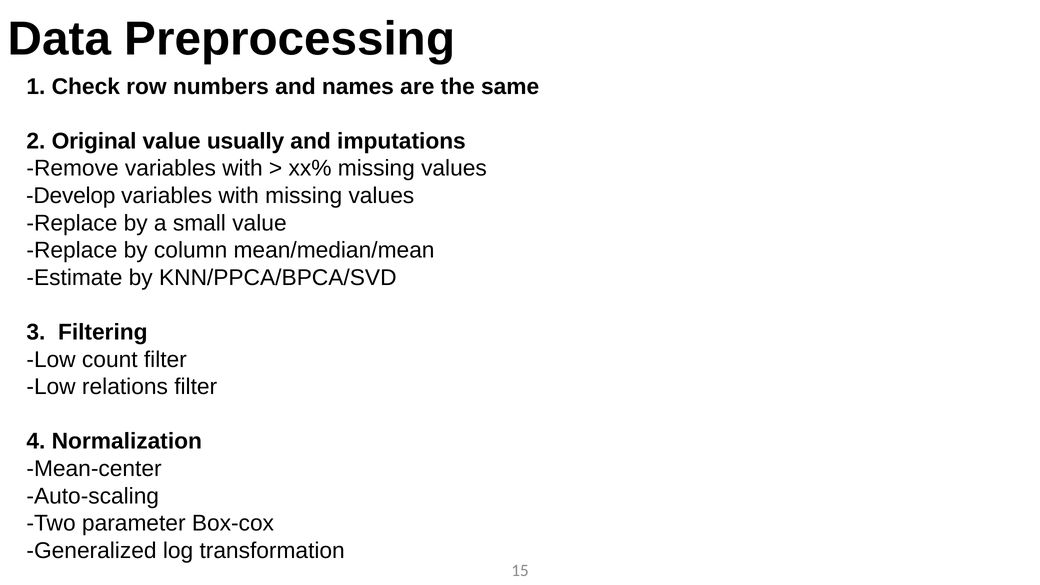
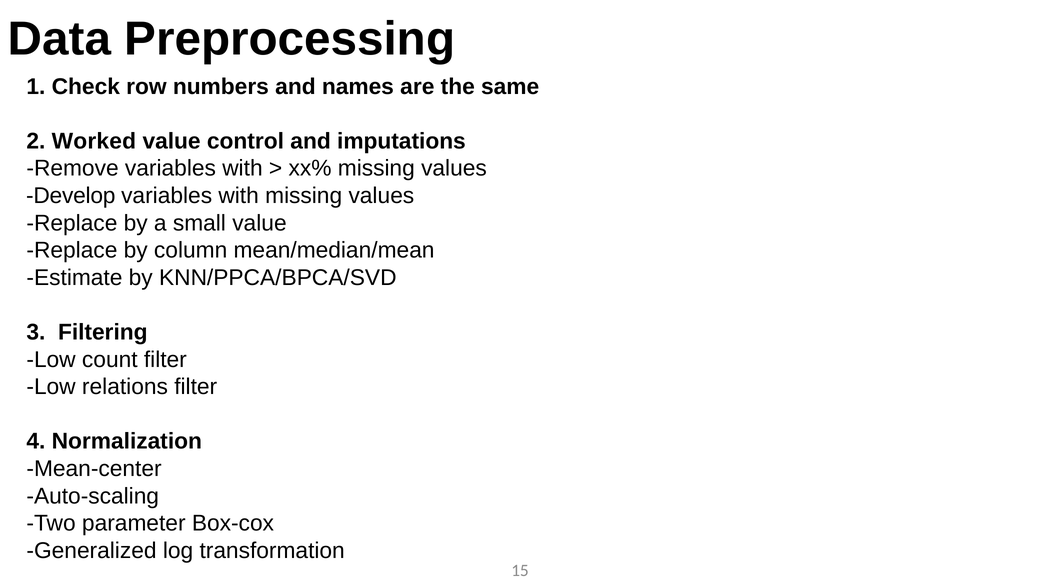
Original: Original -> Worked (94, 141)
usually: usually -> control (245, 141)
